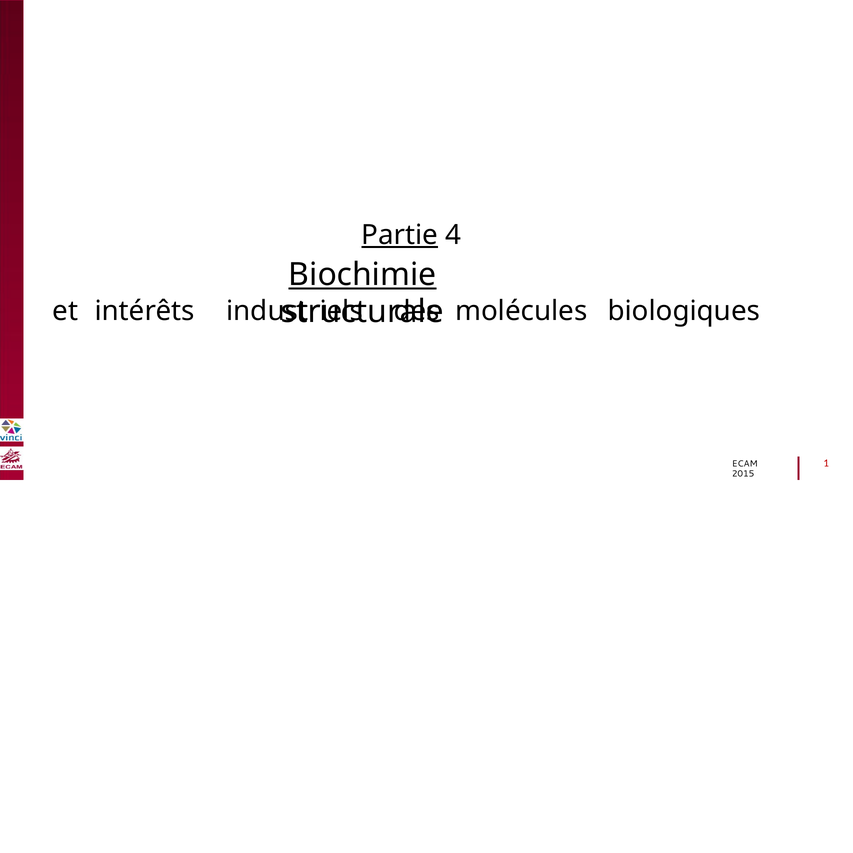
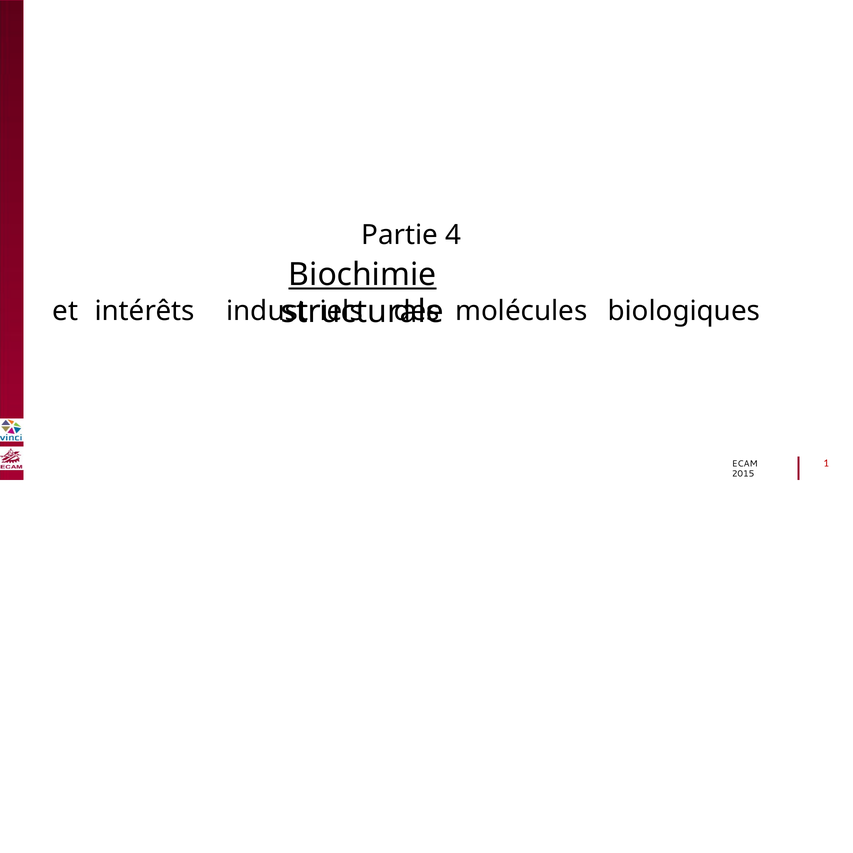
Partie underline: present -> none (400, 235)
